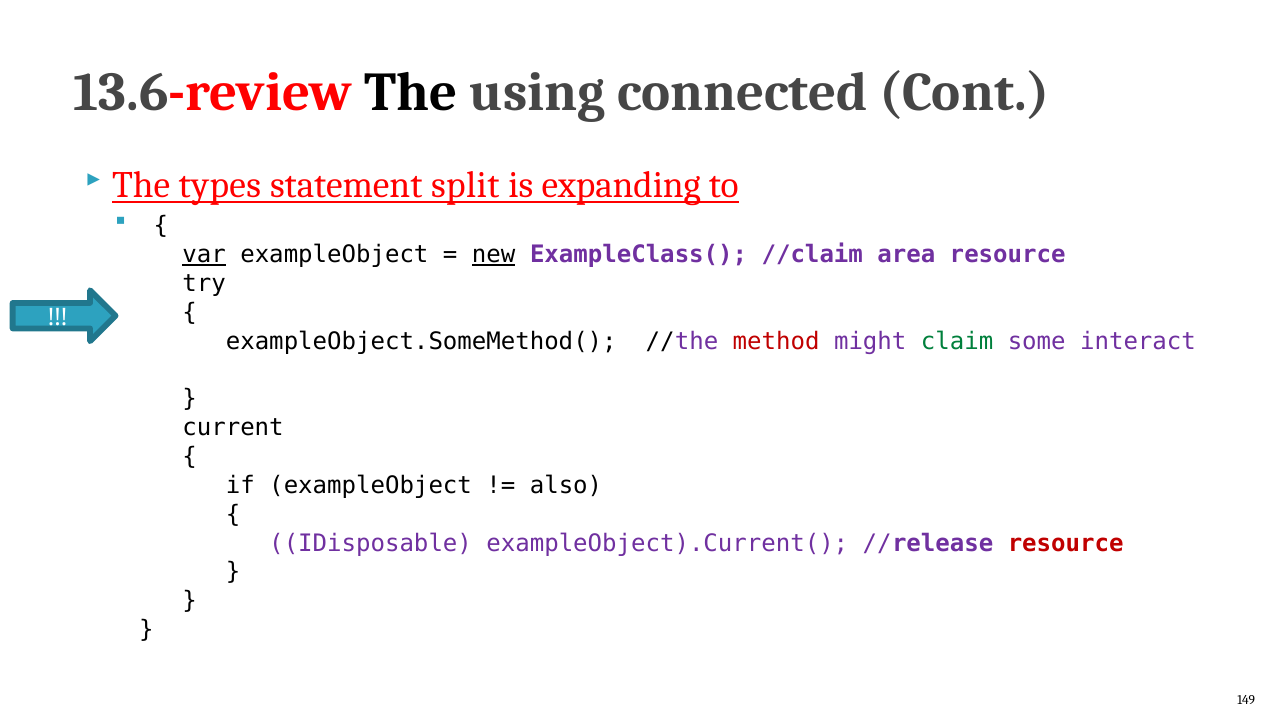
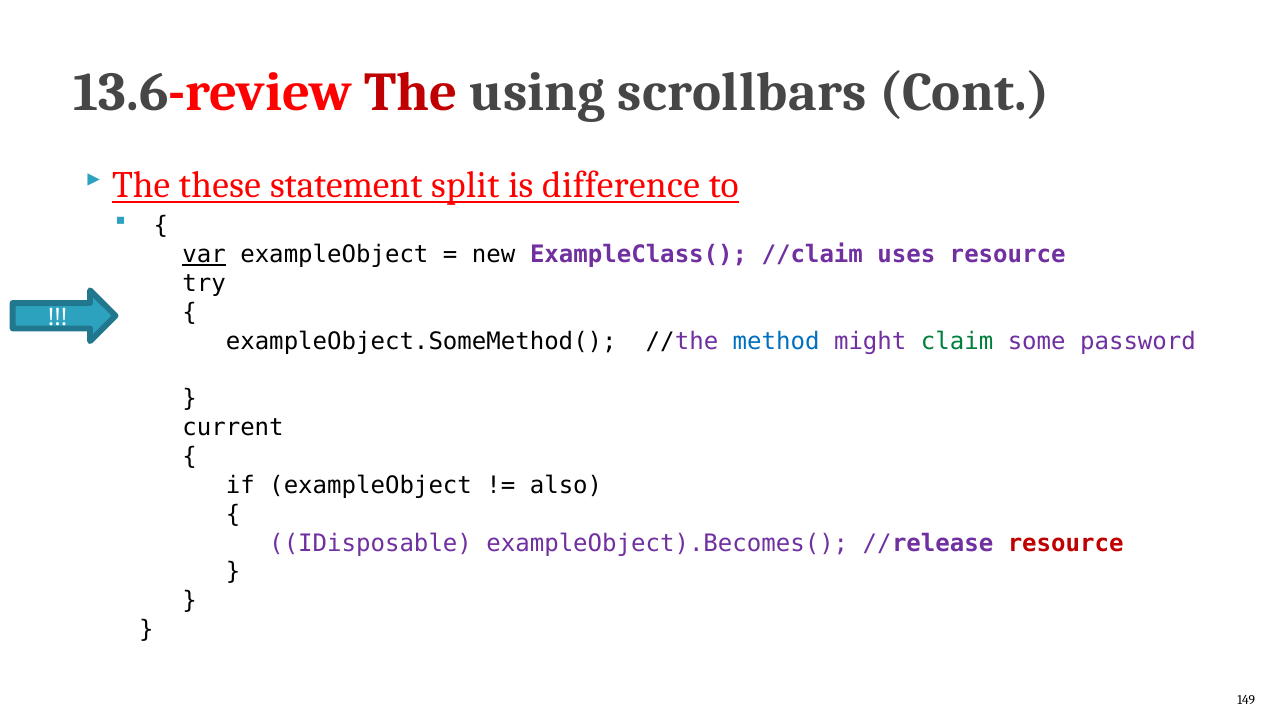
The colour: black -> red (411, 93)
connected: connected -> scrollbars (742, 93)
types: types -> these (220, 186)
expanding: expanding -> difference (621, 186)
new underline: present -> none (494, 255)
area: area -> uses (906, 255)
method colour: red -> blue (776, 342)
interact: interact -> password (1138, 342)
exampleObject).Current(: exampleObject).Current( -> exampleObject).Becomes( (667, 544)
